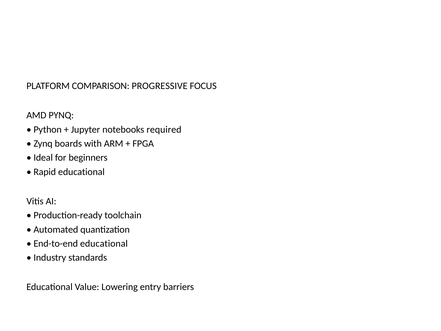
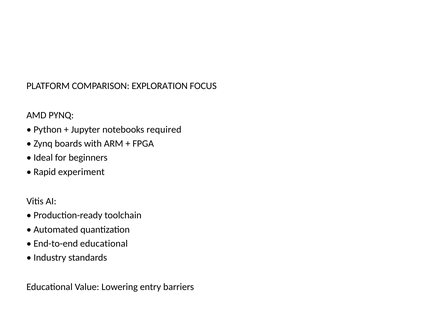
PROGRESSIVE: PROGRESSIVE -> EXPLORATION (160, 86)
Rapid educational: educational -> experiment (81, 172)
